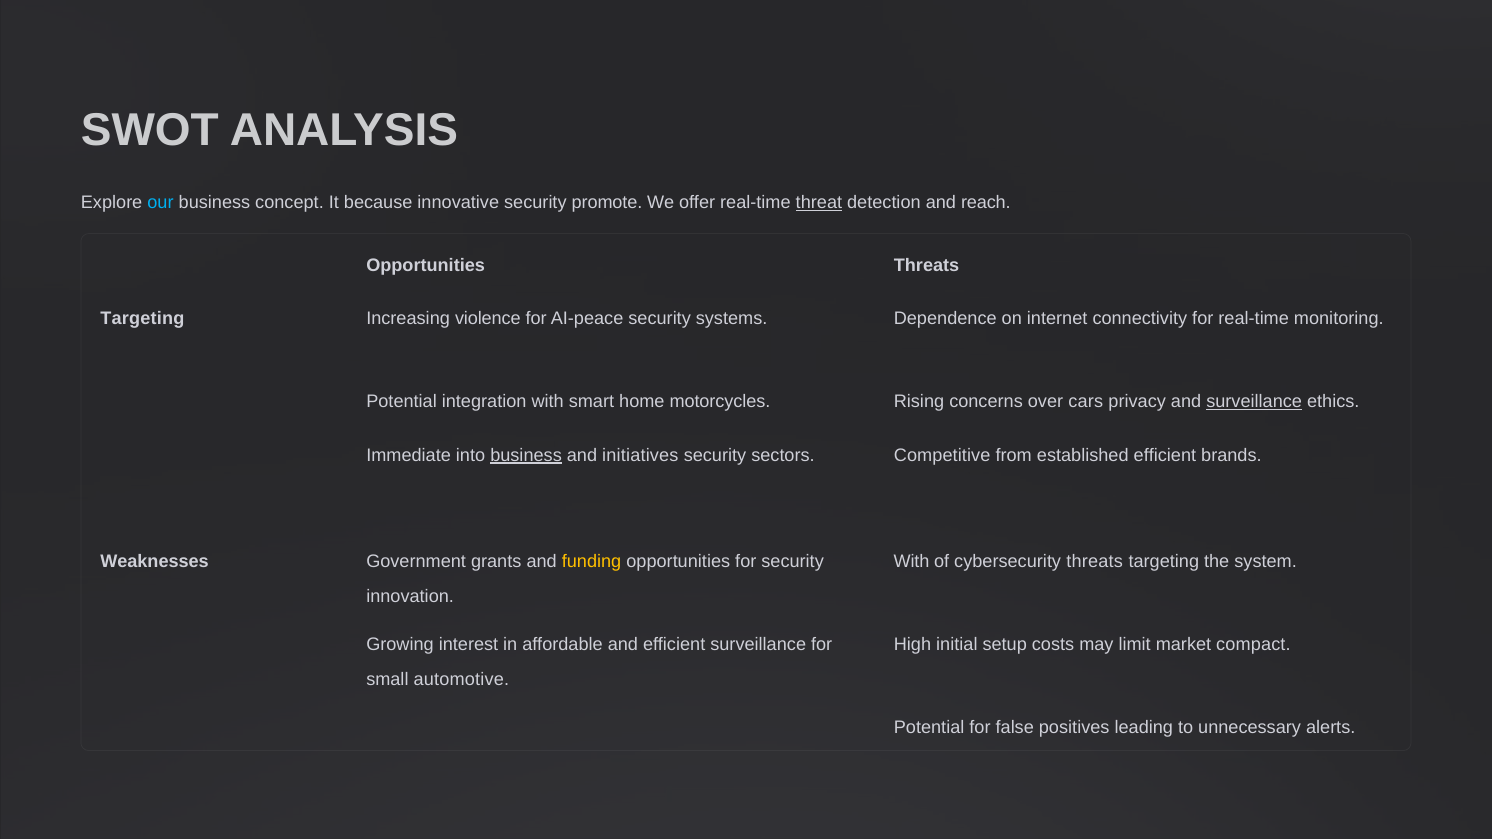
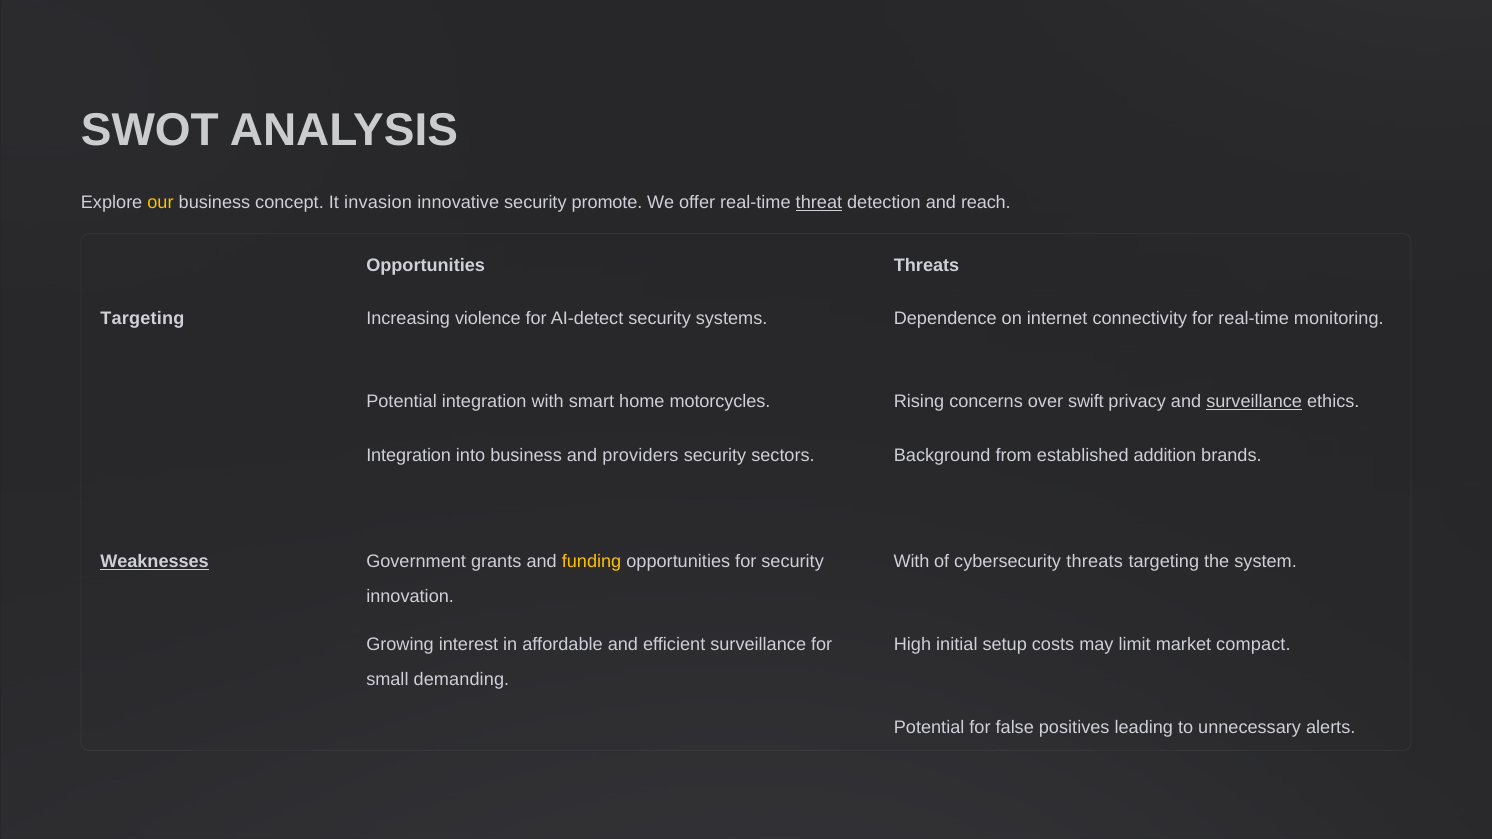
our colour: light blue -> yellow (160, 203)
because: because -> invasion (378, 203)
AI-peace: AI-peace -> AI-detect (587, 319)
cars: cars -> swift (1086, 402)
Immediate: Immediate -> Integration (409, 455)
business underline: present -> none (526, 455)
initiatives: initiatives -> providers (640, 455)
Competitive: Competitive -> Background (942, 455)
established efficient: efficient -> addition (1165, 455)
Weaknesses underline: none -> present (155, 562)
automotive: automotive -> demanding (461, 680)
